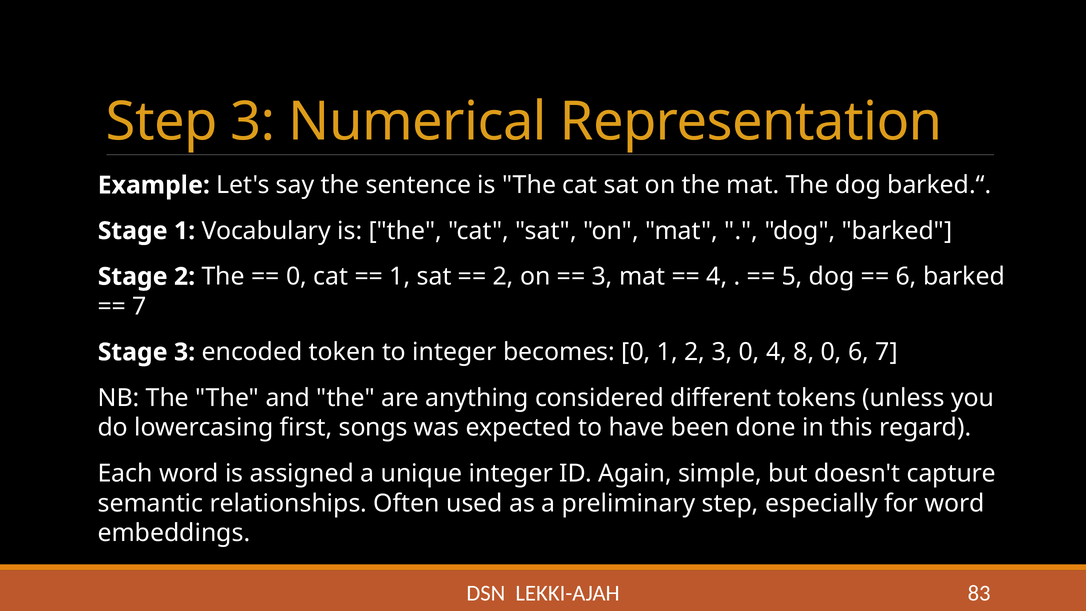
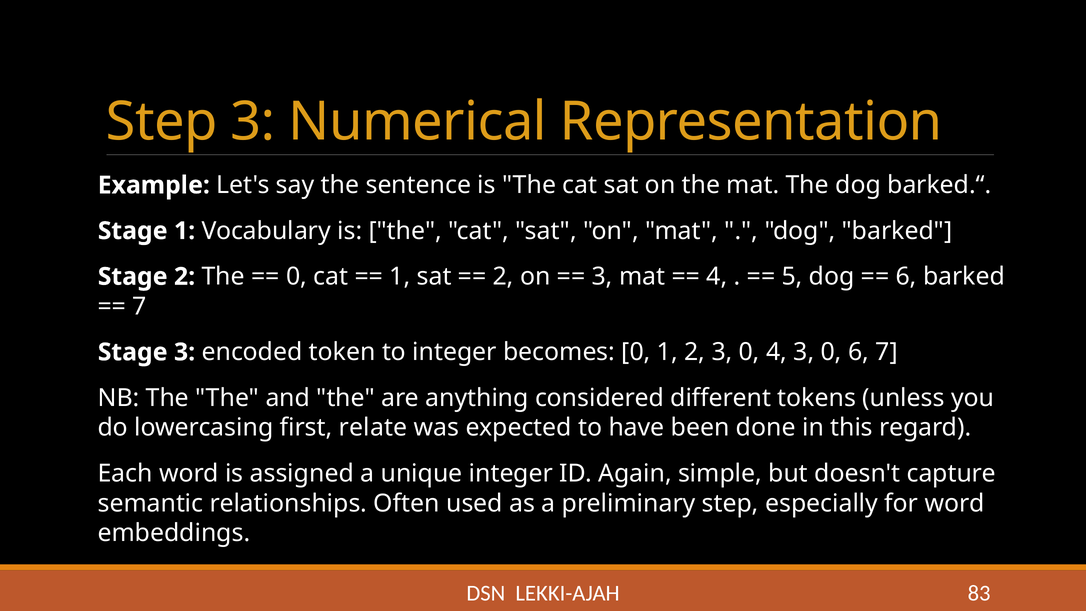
4 8: 8 -> 3 (804, 352)
songs: songs -> relate (373, 428)
